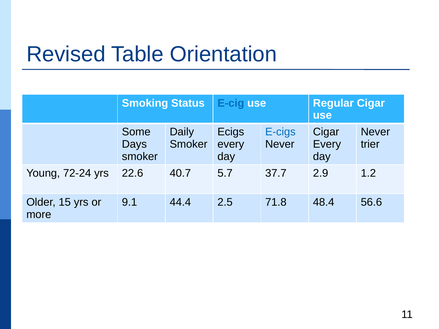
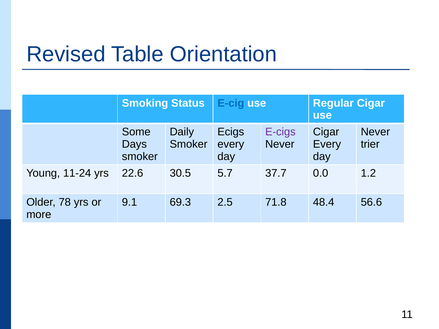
E-cigs colour: blue -> purple (280, 132)
72-24: 72-24 -> 11-24 (77, 173)
40.7: 40.7 -> 30.5 (180, 173)
2.9: 2.9 -> 0.0 (321, 173)
15: 15 -> 78 (65, 202)
44.4: 44.4 -> 69.3 (180, 202)
